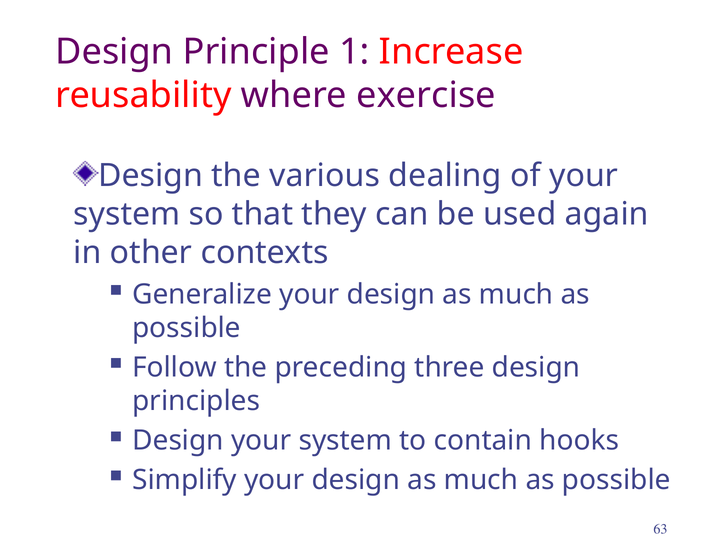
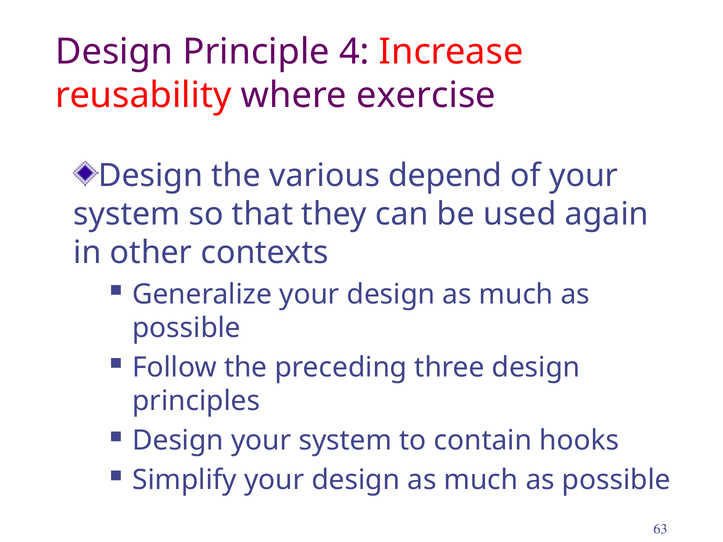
1: 1 -> 4 (354, 52)
dealing: dealing -> depend (445, 176)
